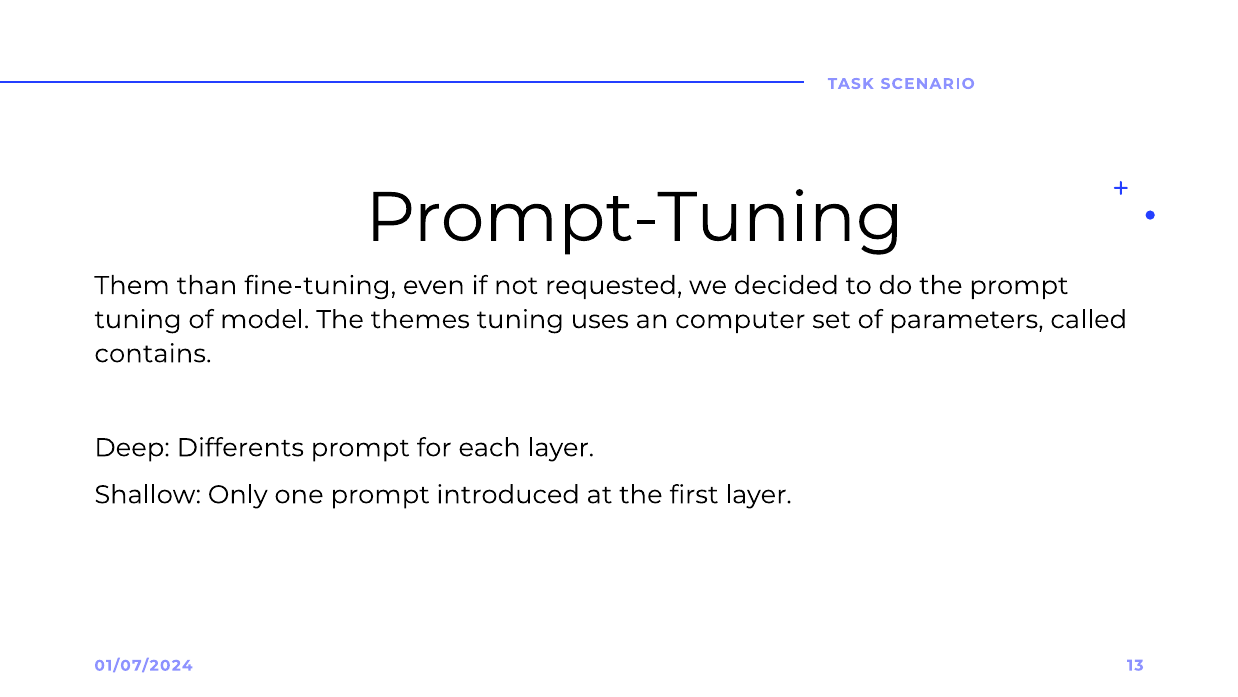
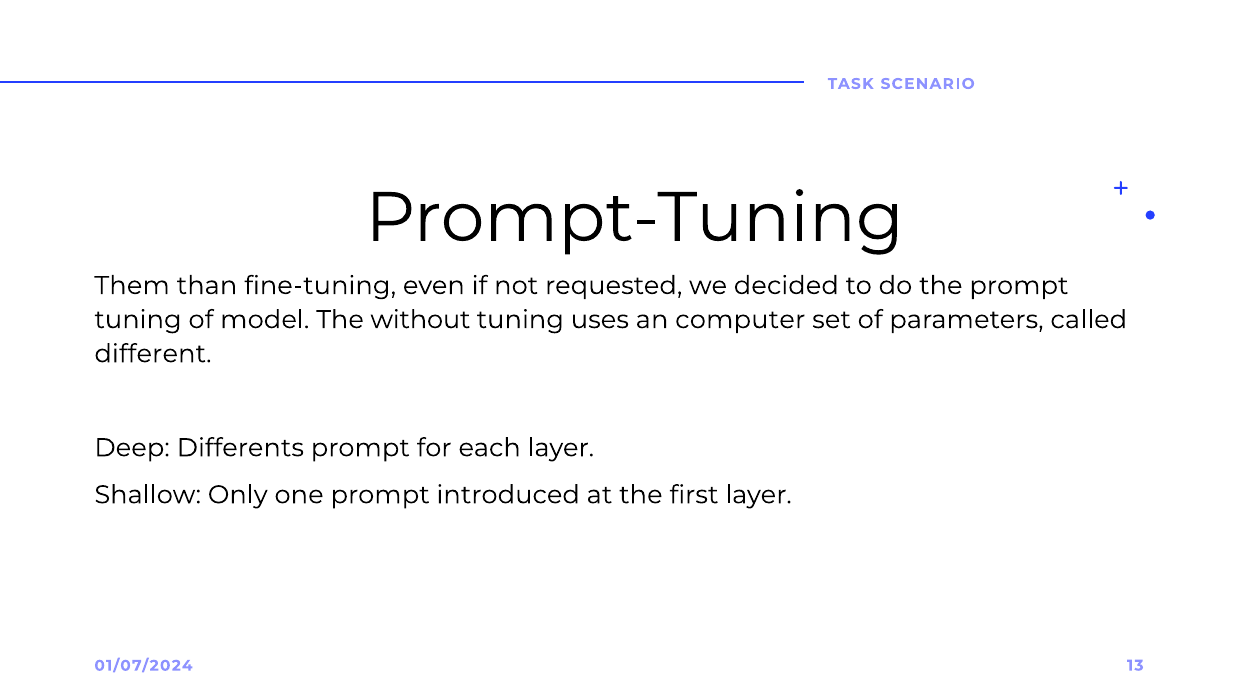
themes: themes -> without (420, 319)
contains: contains -> different (153, 353)
